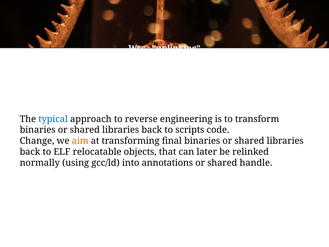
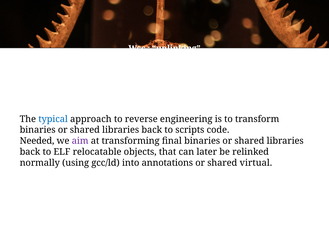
Change: Change -> Needed (37, 141)
aim colour: orange -> purple (80, 141)
handle: handle -> virtual (256, 163)
